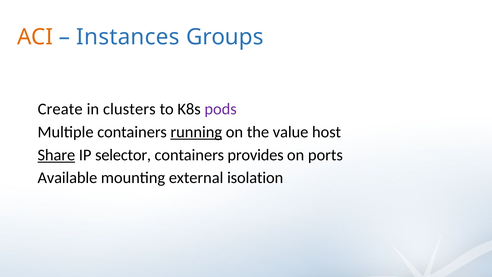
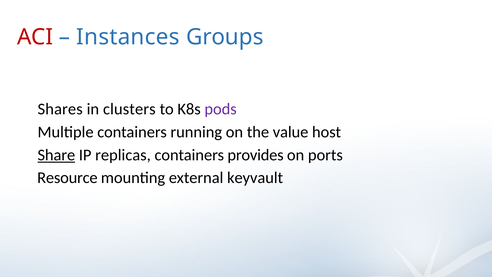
ACI colour: orange -> red (35, 37)
Create: Create -> Shares (60, 109)
running underline: present -> none (196, 132)
selector: selector -> replicas (123, 155)
Available: Available -> Resource (67, 178)
isolation: isolation -> keyvault (255, 178)
